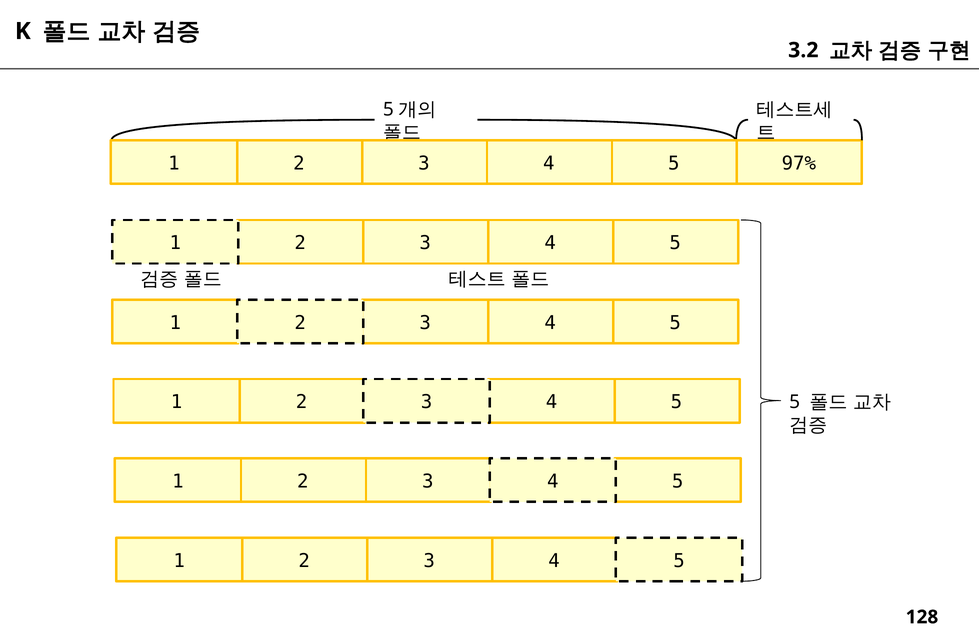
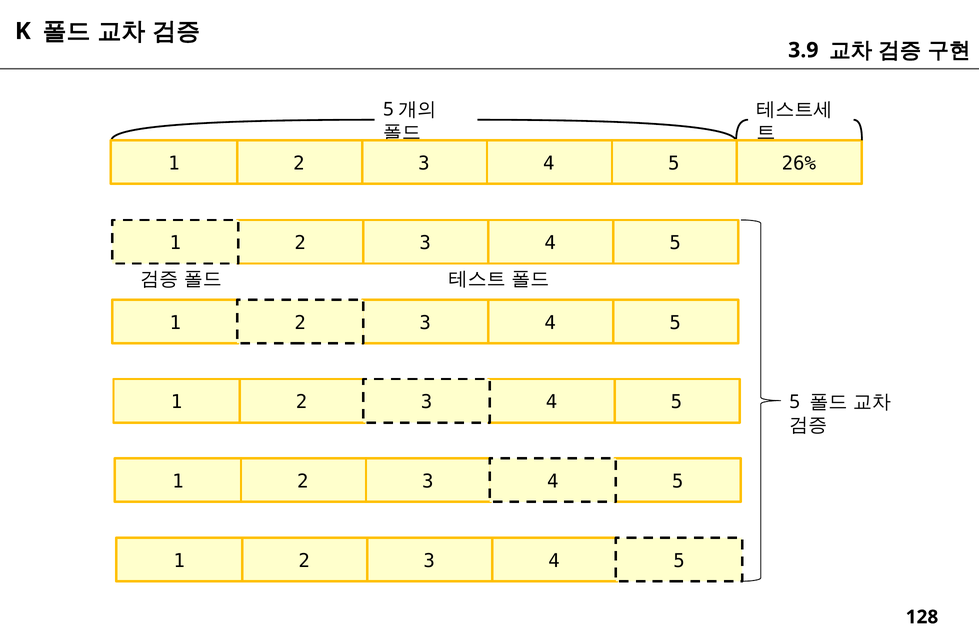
3.2: 3.2 -> 3.9 (803, 50)
97%: 97% -> 26% (799, 163)
